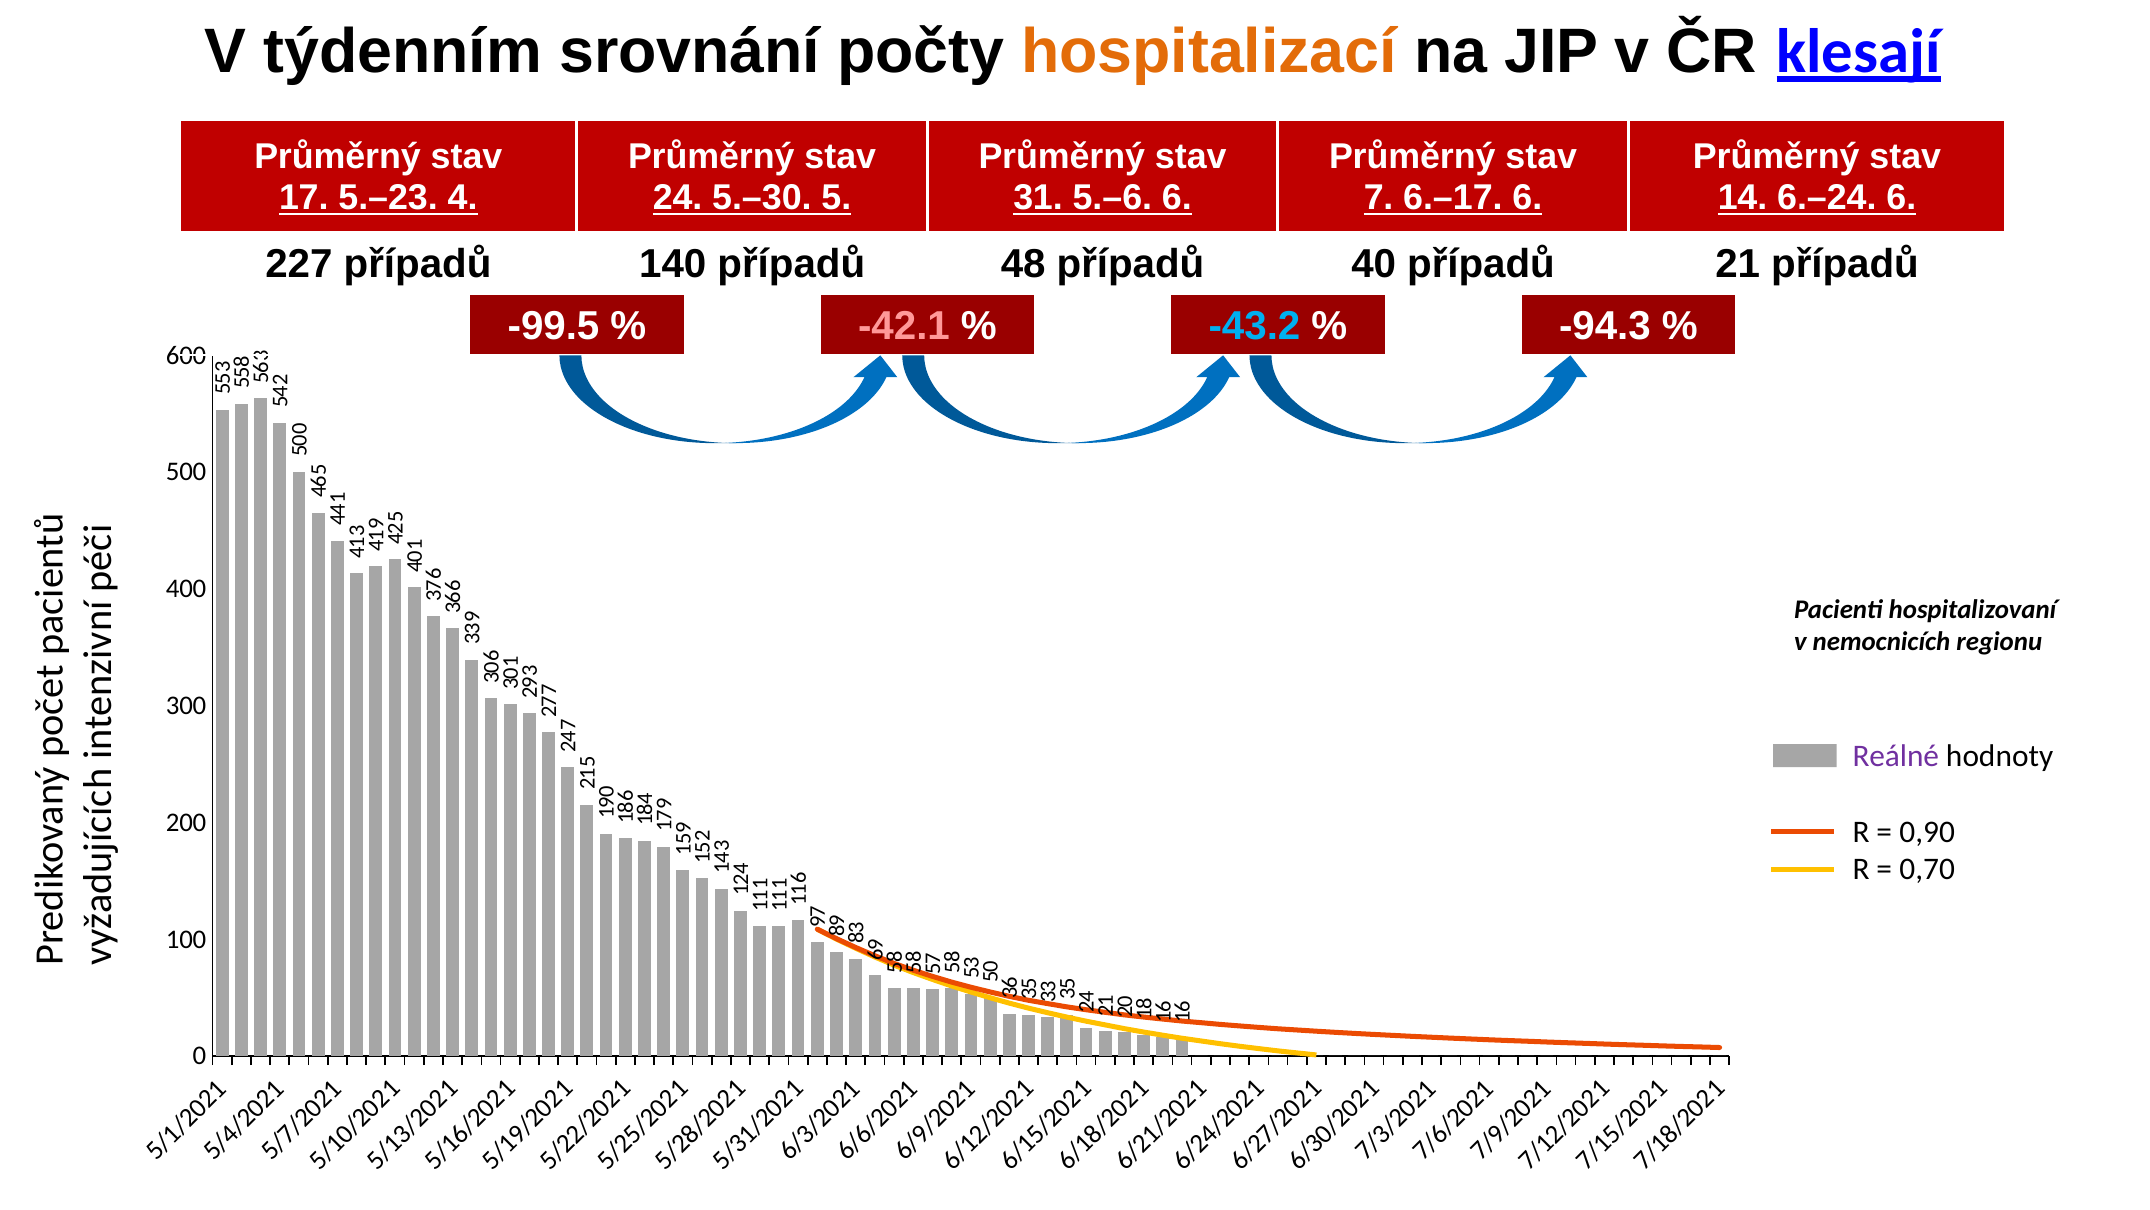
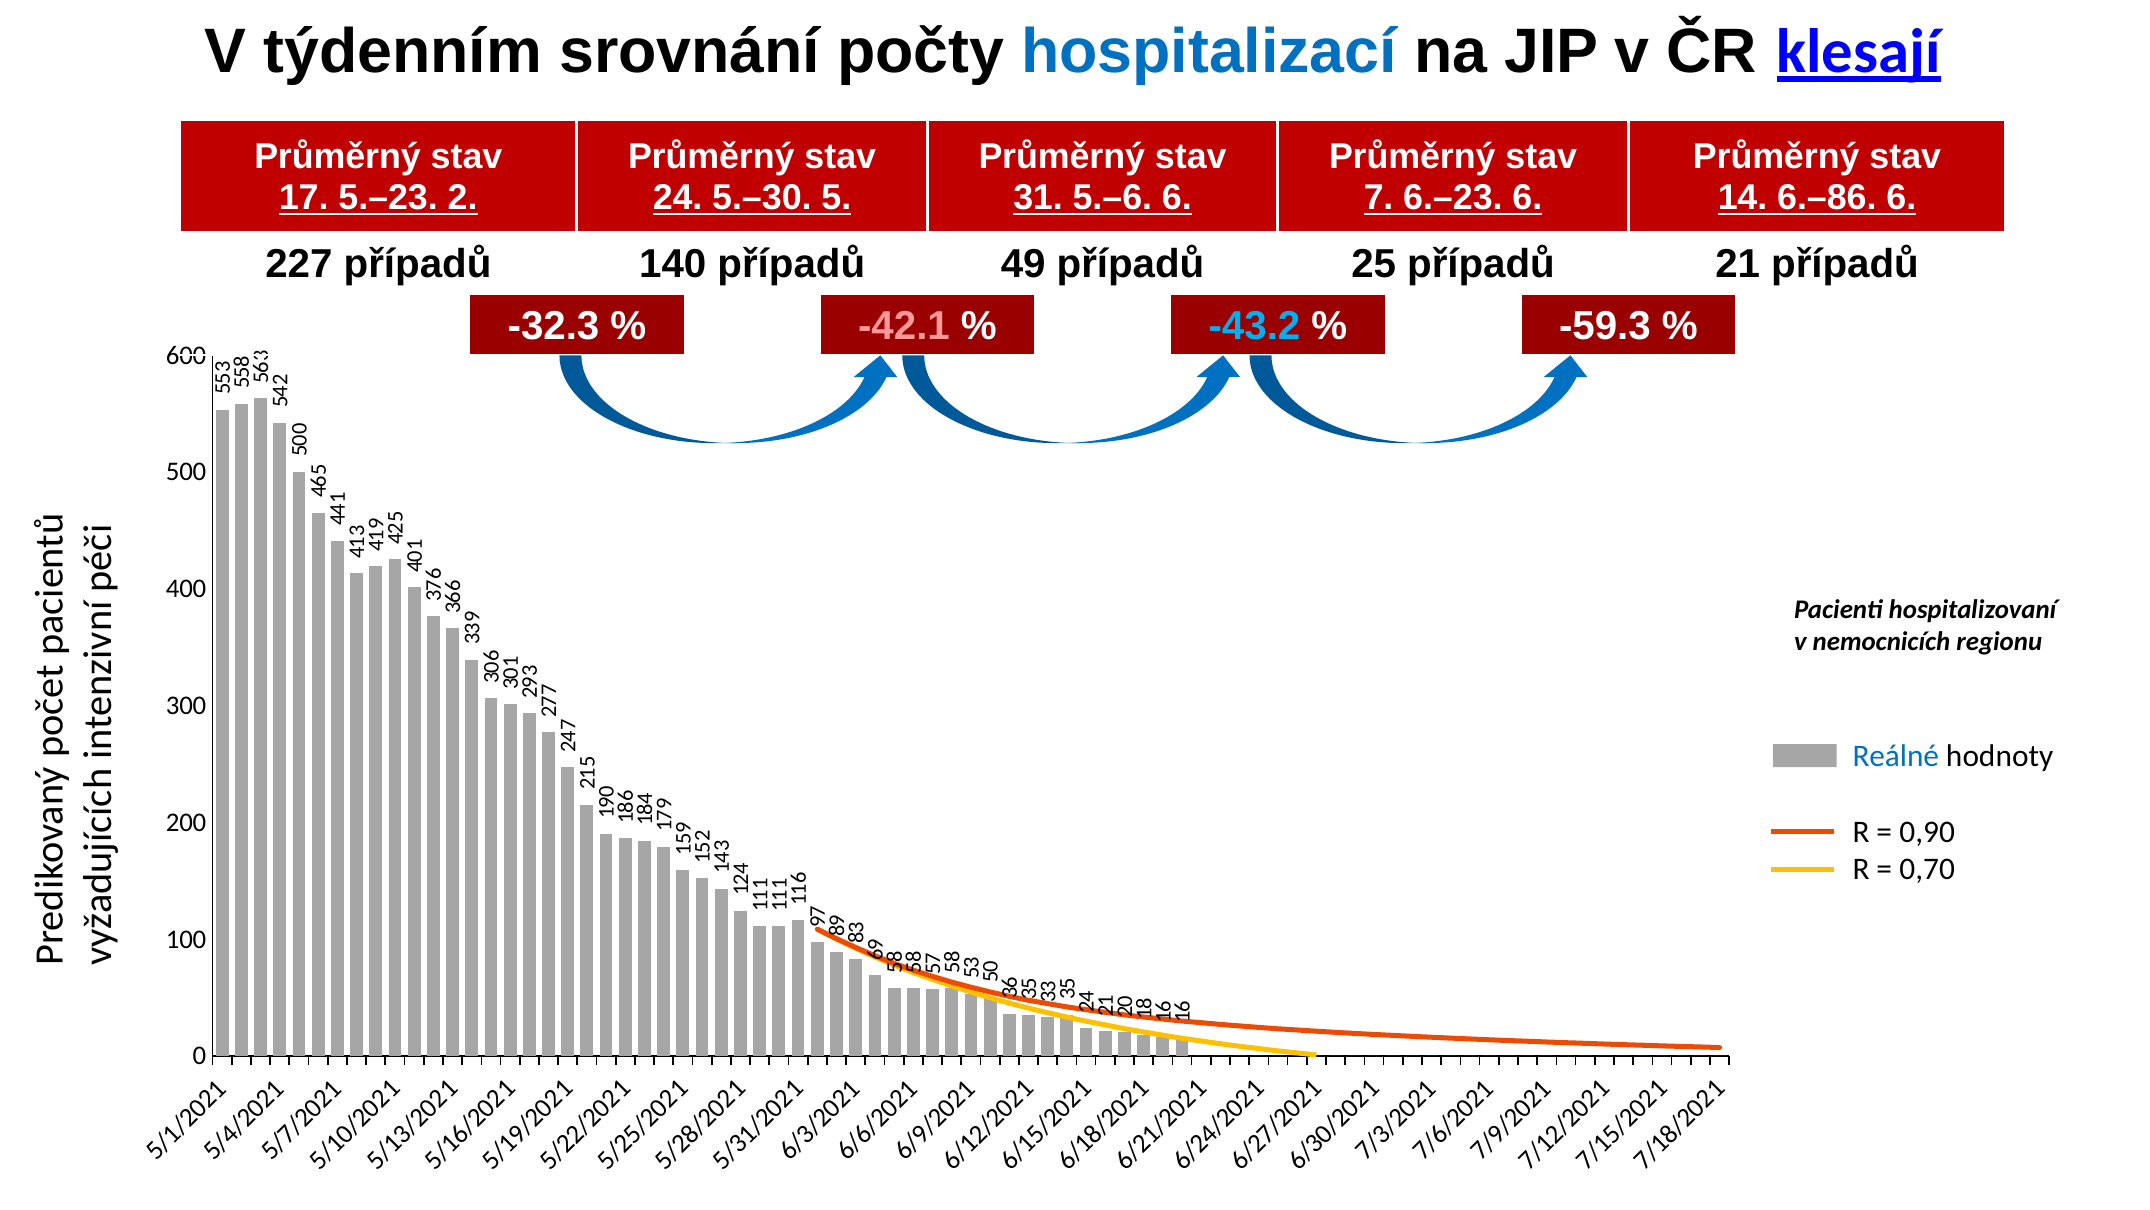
hospitalizací colour: orange -> blue (1209, 52)
5.–23 4: 4 -> 2 (463, 198)
6.–17: 6.–17 -> 6.–23 (1453, 198)
6.–24: 6.–24 -> 6.–86 (1827, 198)
48: 48 -> 49 (1023, 264)
40: 40 -> 25 (1374, 264)
-99.5: -99.5 -> -32.3 (553, 326)
-94.3: -94.3 -> -59.3 (1605, 326)
Reálné colour: purple -> blue (1896, 756)
